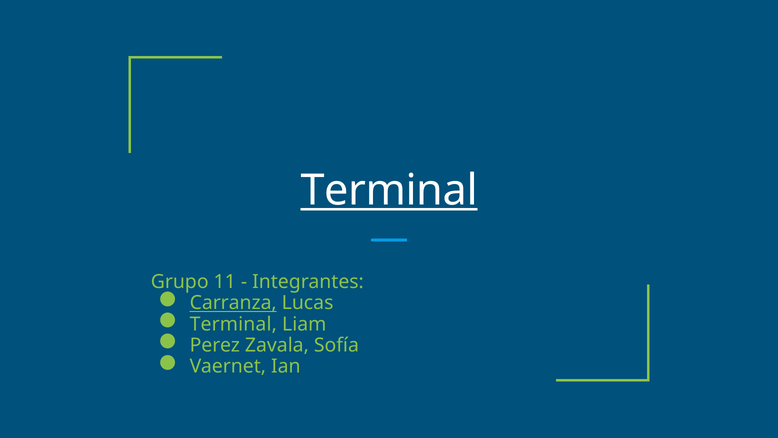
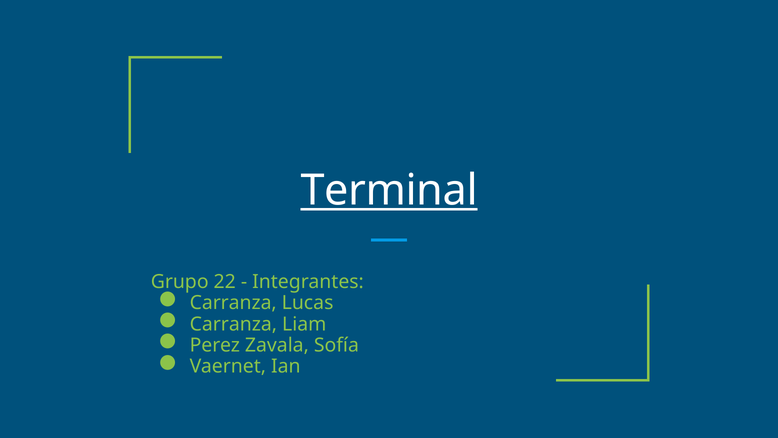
11: 11 -> 22 (225, 282)
Carranza underline: present -> none (233, 303)
Terminal: Terminal -> Carranza (233, 324)
